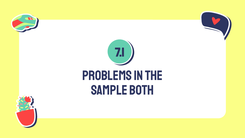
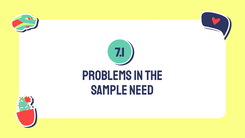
both: both -> need (142, 90)
